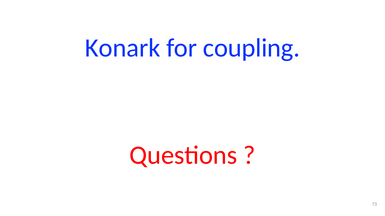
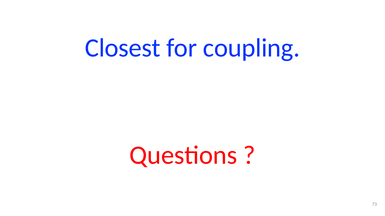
Konark: Konark -> Closest (123, 48)
